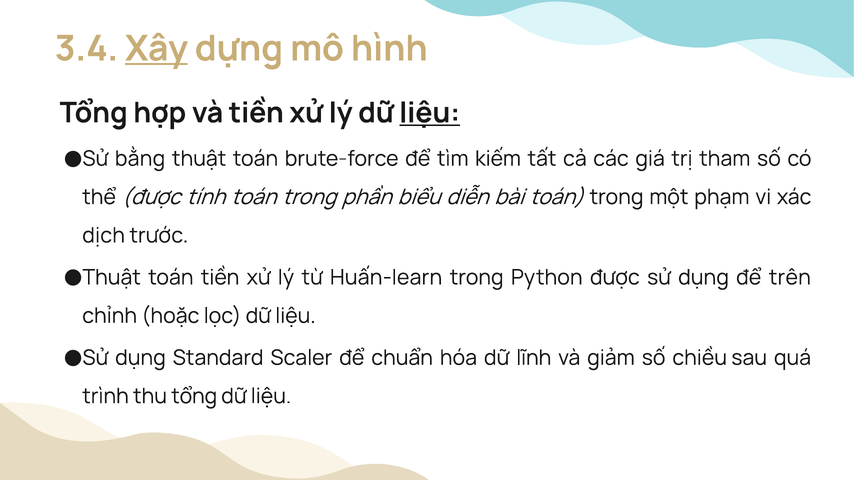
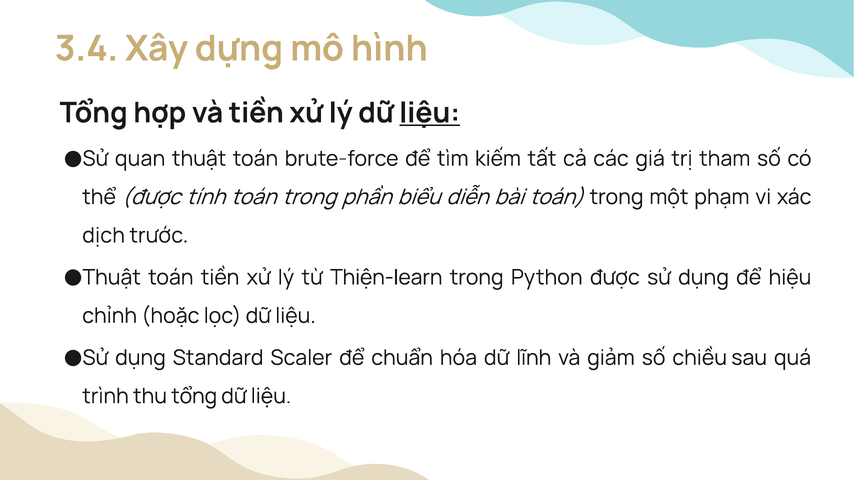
Xây underline: present -> none (157, 49)
bằng: bằng -> quan (140, 159)
Huấn-learn: Huấn-learn -> Thiện-learn (386, 278)
trên: trên -> hiệu (790, 278)
